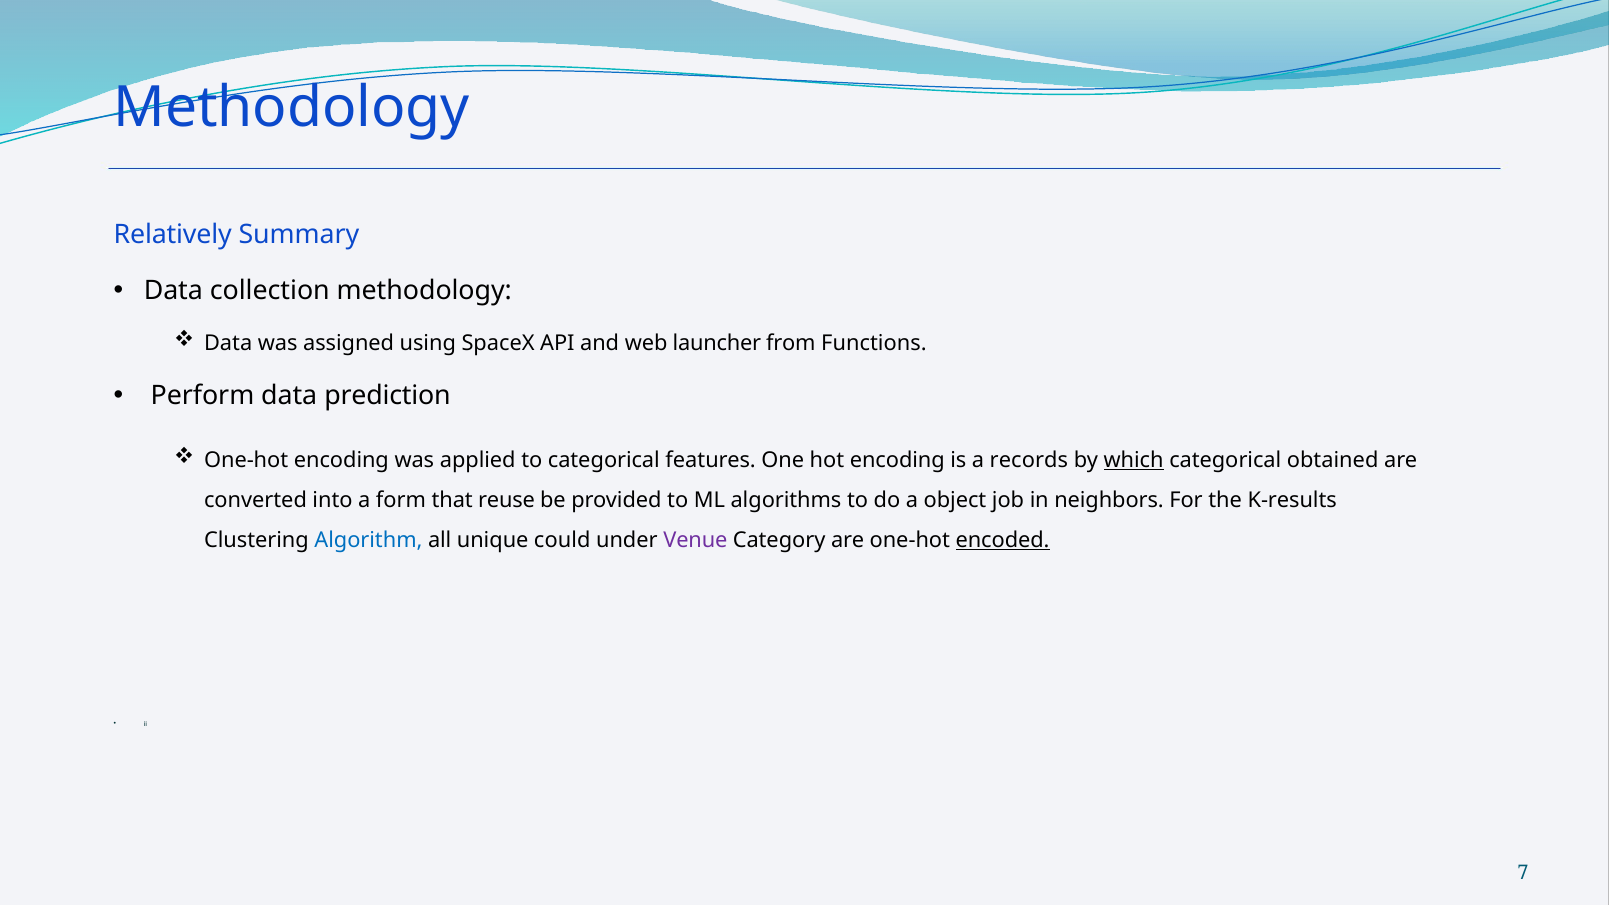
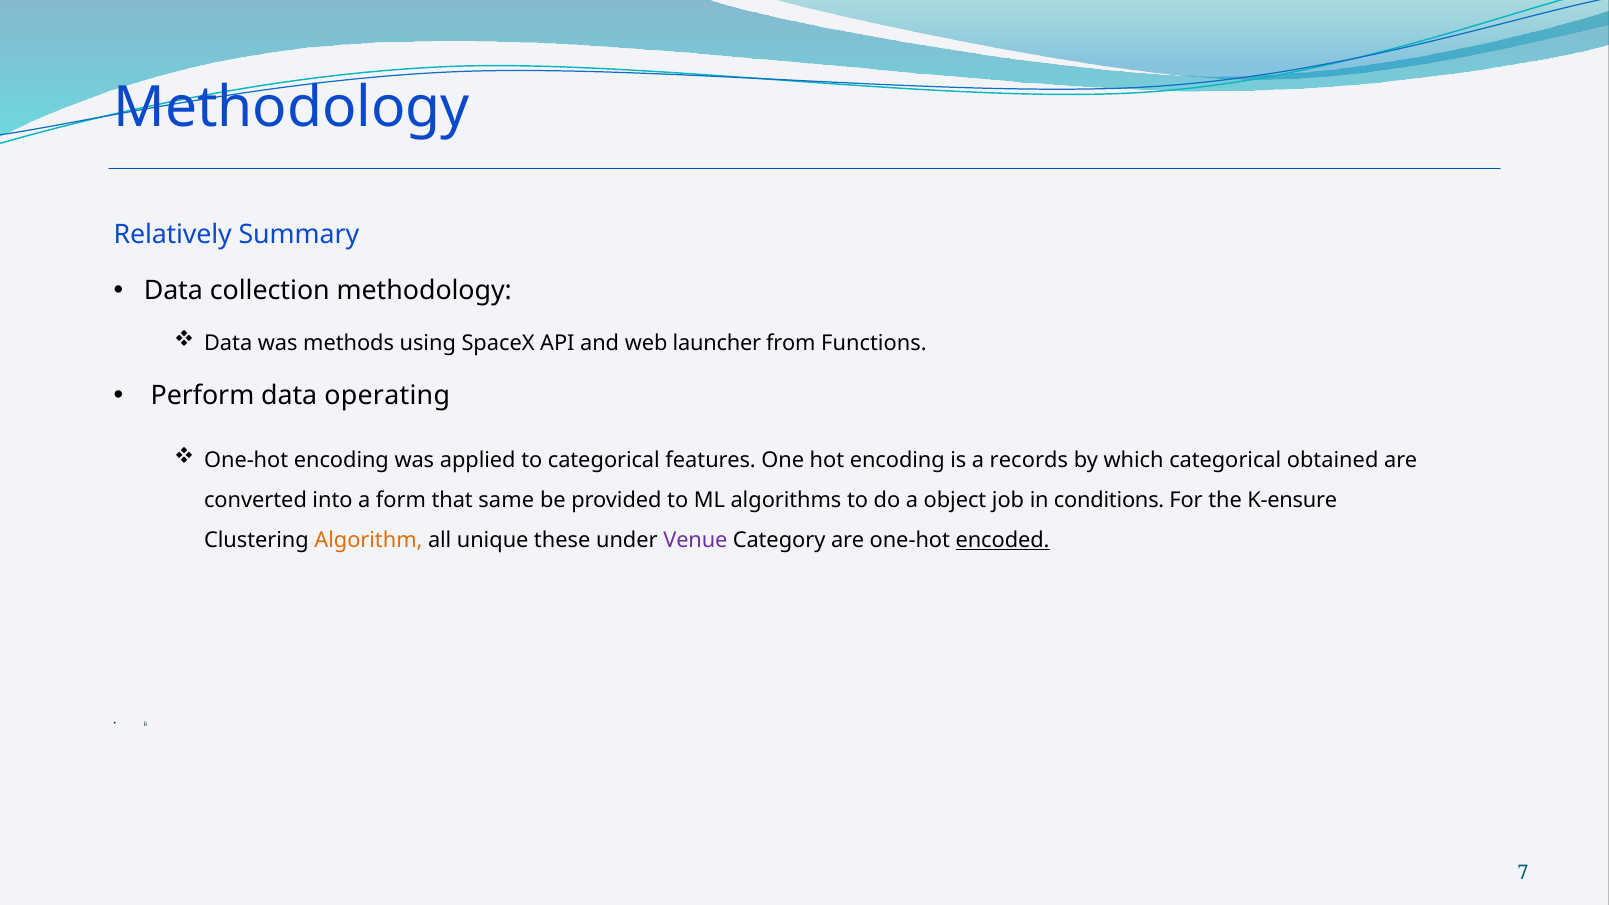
assigned: assigned -> methods (349, 343)
prediction: prediction -> operating (387, 396)
which underline: present -> none (1134, 460)
reuse: reuse -> same (506, 500)
neighbors: neighbors -> conditions (1109, 500)
K-results: K-results -> K-ensure (1292, 500)
Algorithm colour: blue -> orange (368, 540)
could: could -> these (562, 540)
